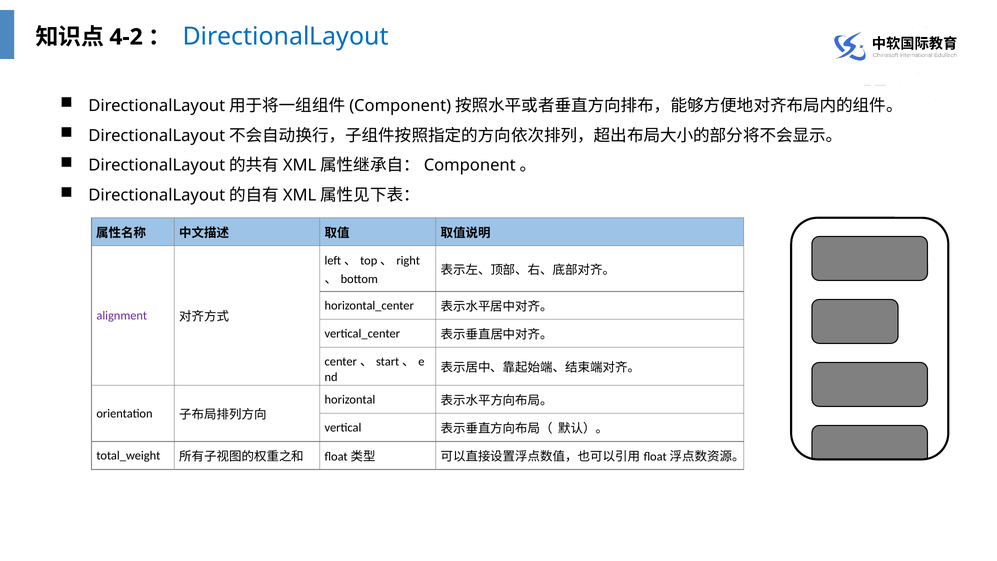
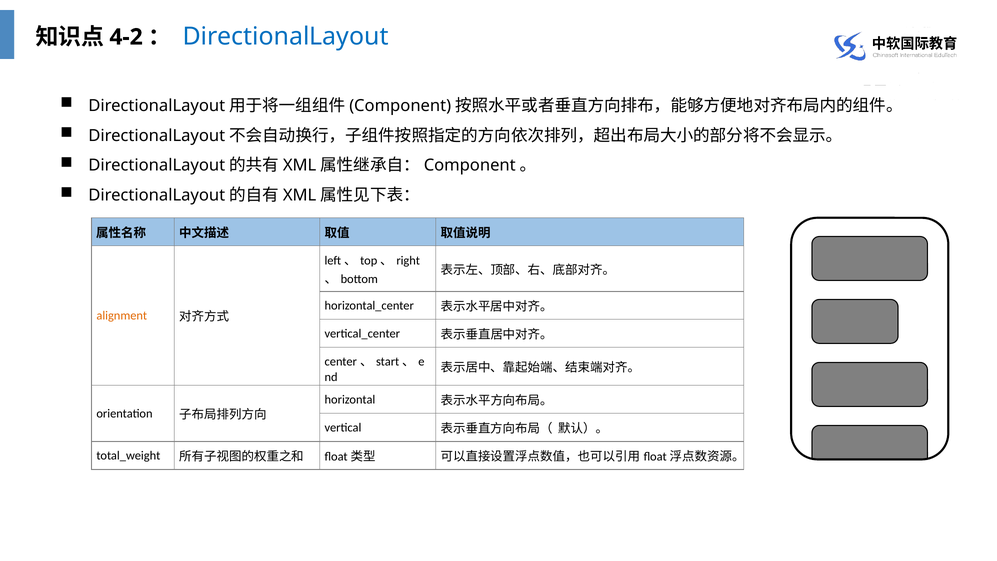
alignment colour: purple -> orange (122, 316)
